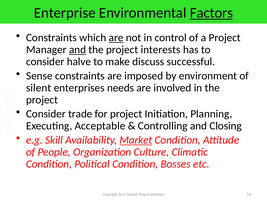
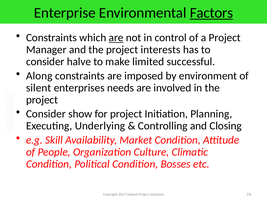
and underline: present -> none (78, 50)
discuss: discuss -> limited (148, 62)
Sense: Sense -> Along (39, 76)
trade: trade -> show (80, 114)
Acceptable: Acceptable -> Underlying (100, 126)
Market underline: present -> none (136, 140)
